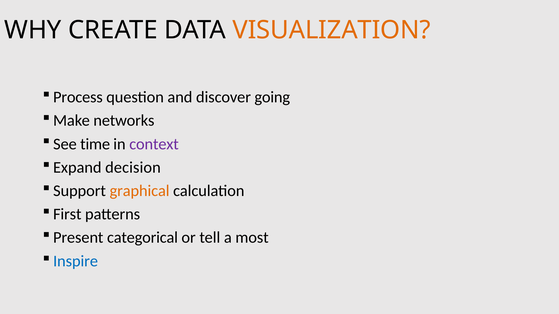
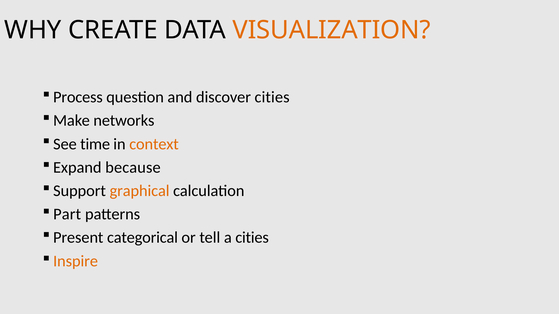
discover going: going -> cities (272, 97)
context colour: purple -> orange (154, 144)
decision: decision -> because (133, 168)
First: First -> Part (67, 215)
a most: most -> cities (252, 238)
Inspire colour: blue -> orange (76, 261)
